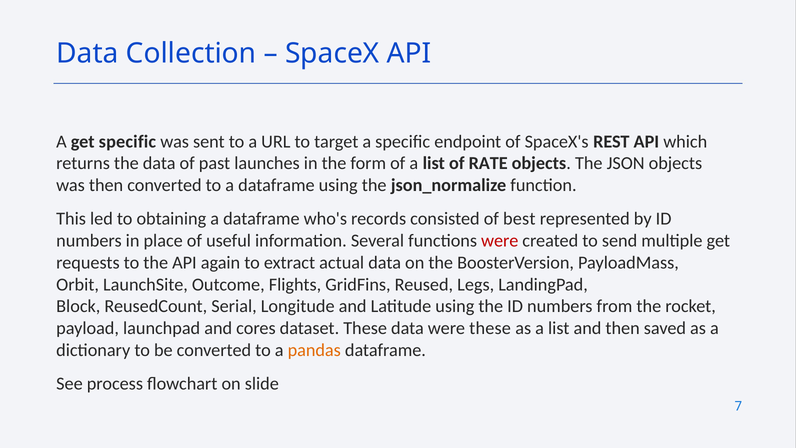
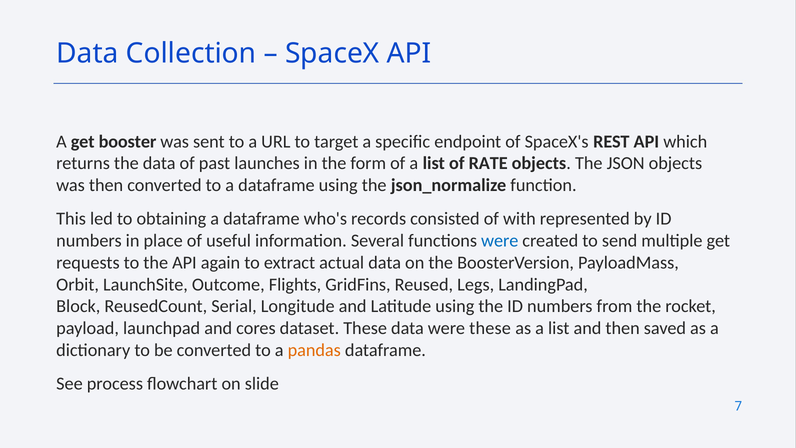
get specific: specific -> booster (128, 141)
best: best -> with (519, 219)
were colour: red -> blue (500, 241)
